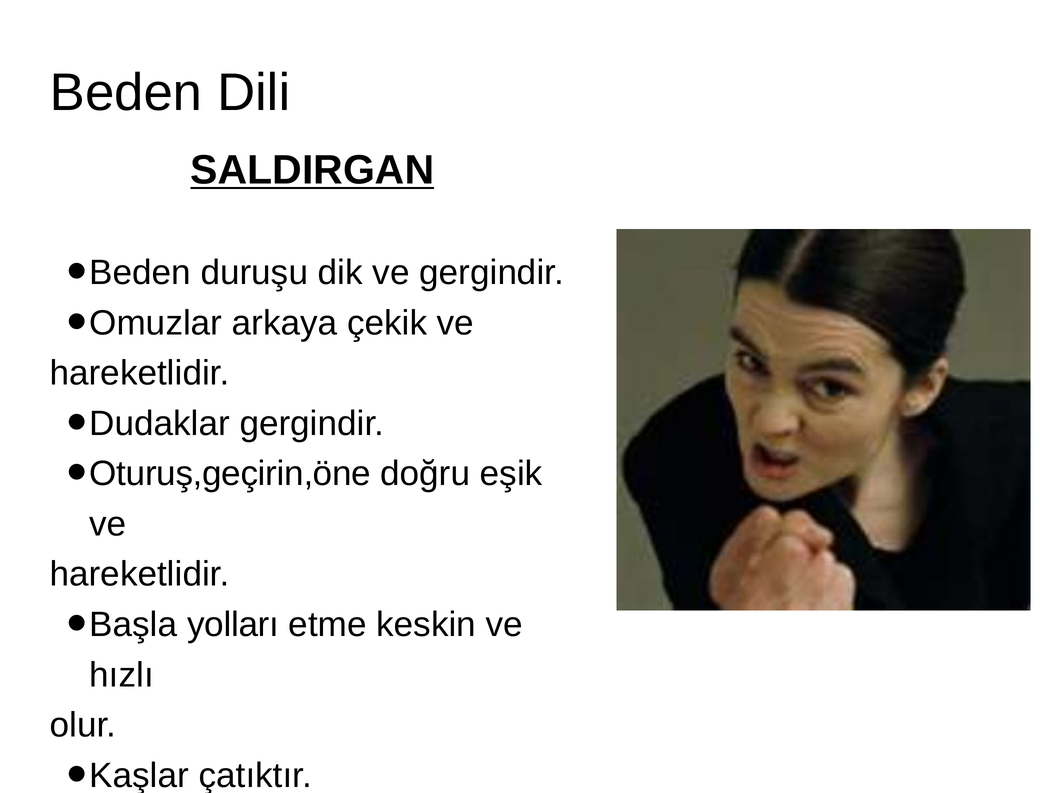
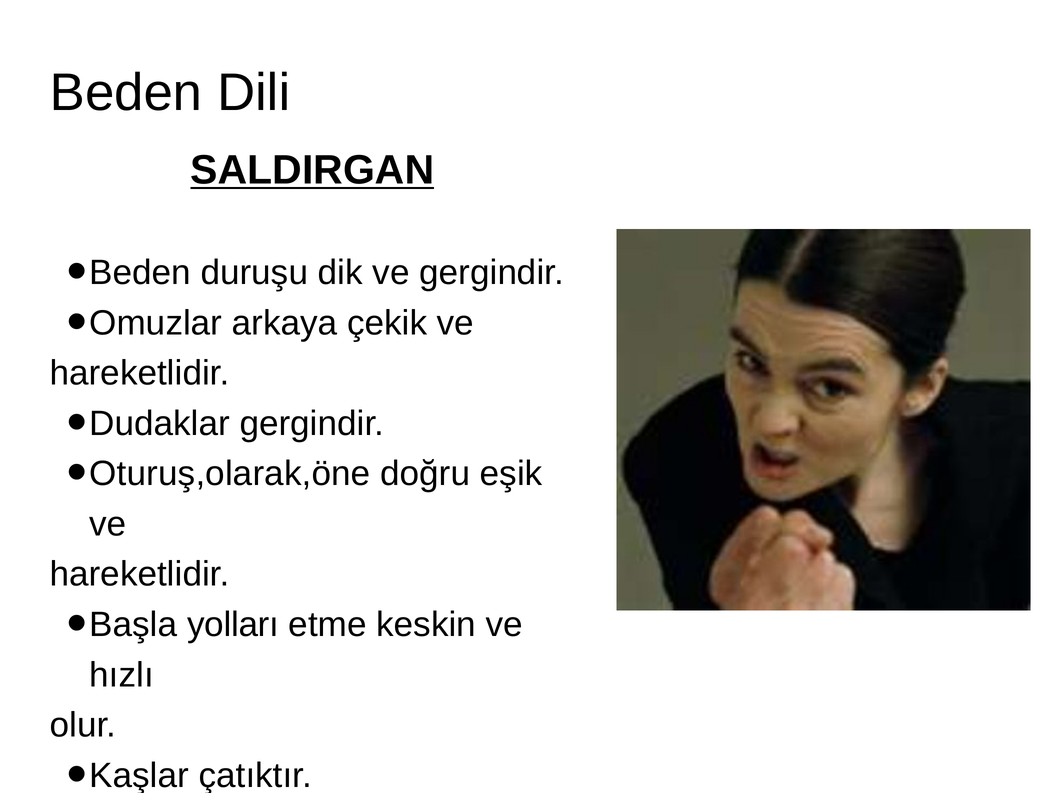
Oturuş,geçirin,öne: Oturuş,geçirin,öne -> Oturuş,olarak,öne (230, 474)
